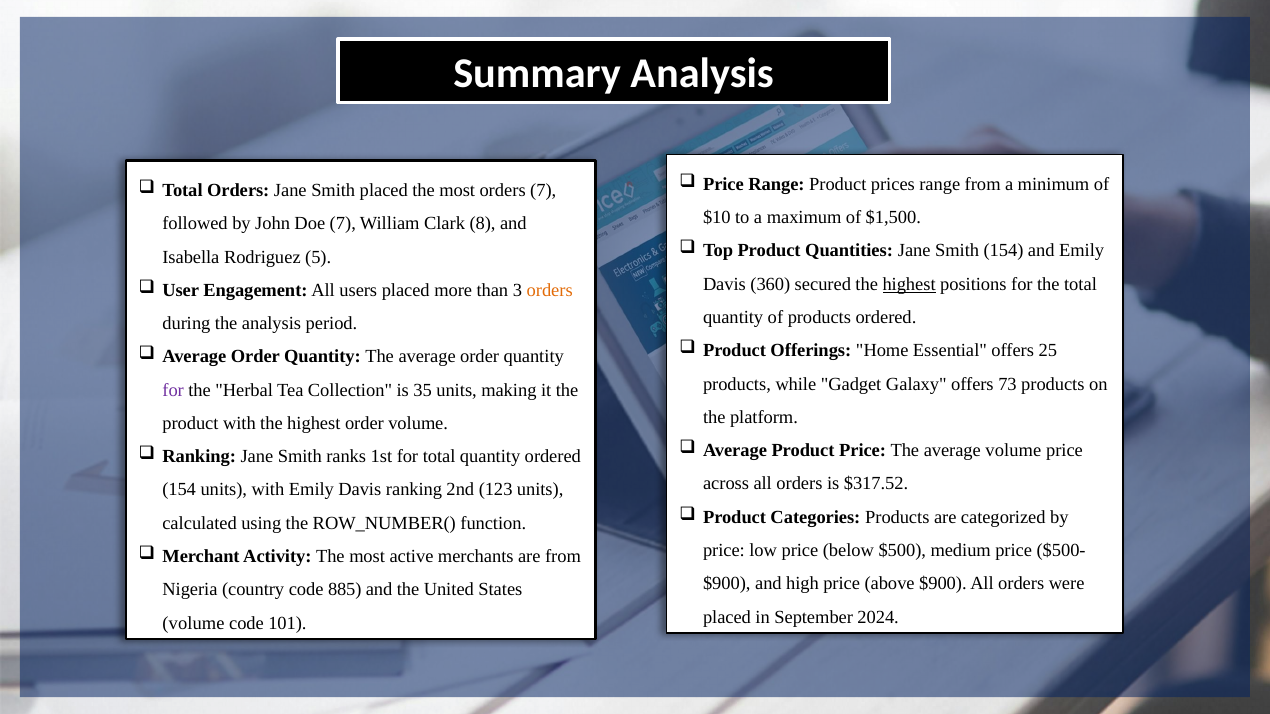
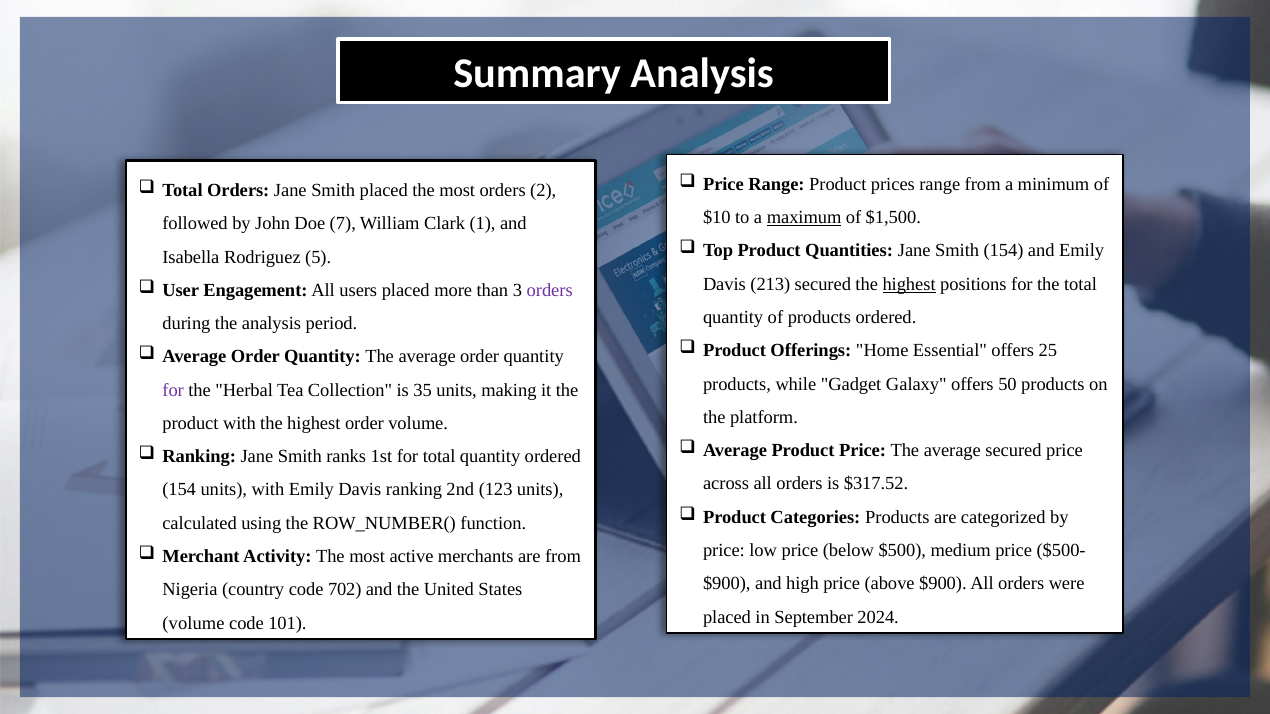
orders 7: 7 -> 2 (543, 190)
maximum underline: none -> present (804, 218)
8: 8 -> 1 (483, 224)
360: 360 -> 213 (770, 284)
orders colour: orange -> purple (550, 290)
73: 73 -> 50 (1008, 384)
average volume: volume -> secured (1013, 451)
885: 885 -> 702 (345, 590)
